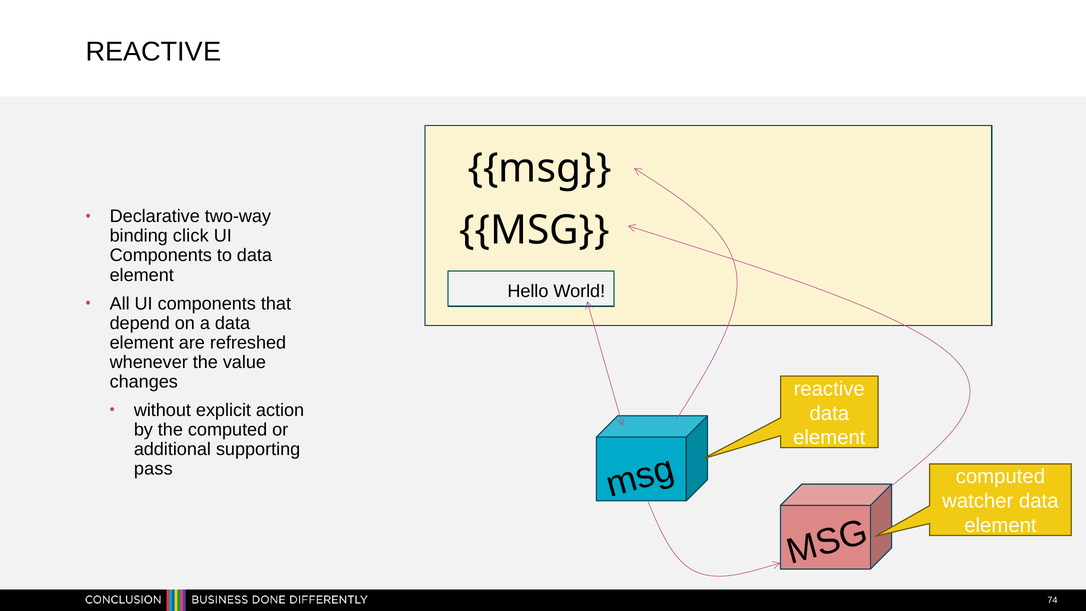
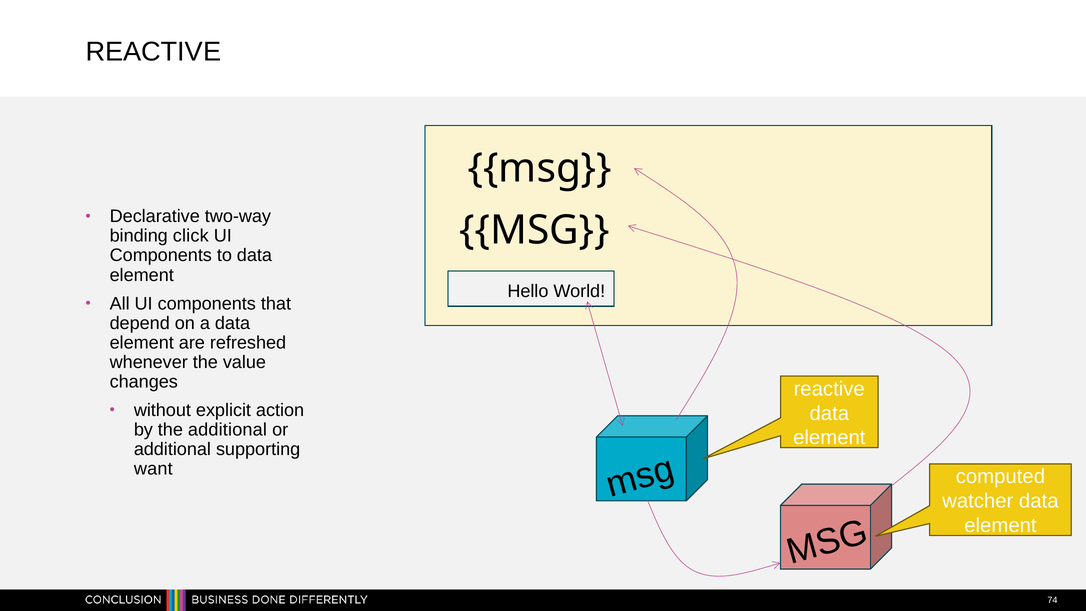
the computed: computed -> additional (227, 430)
pass: pass -> want (153, 469)
